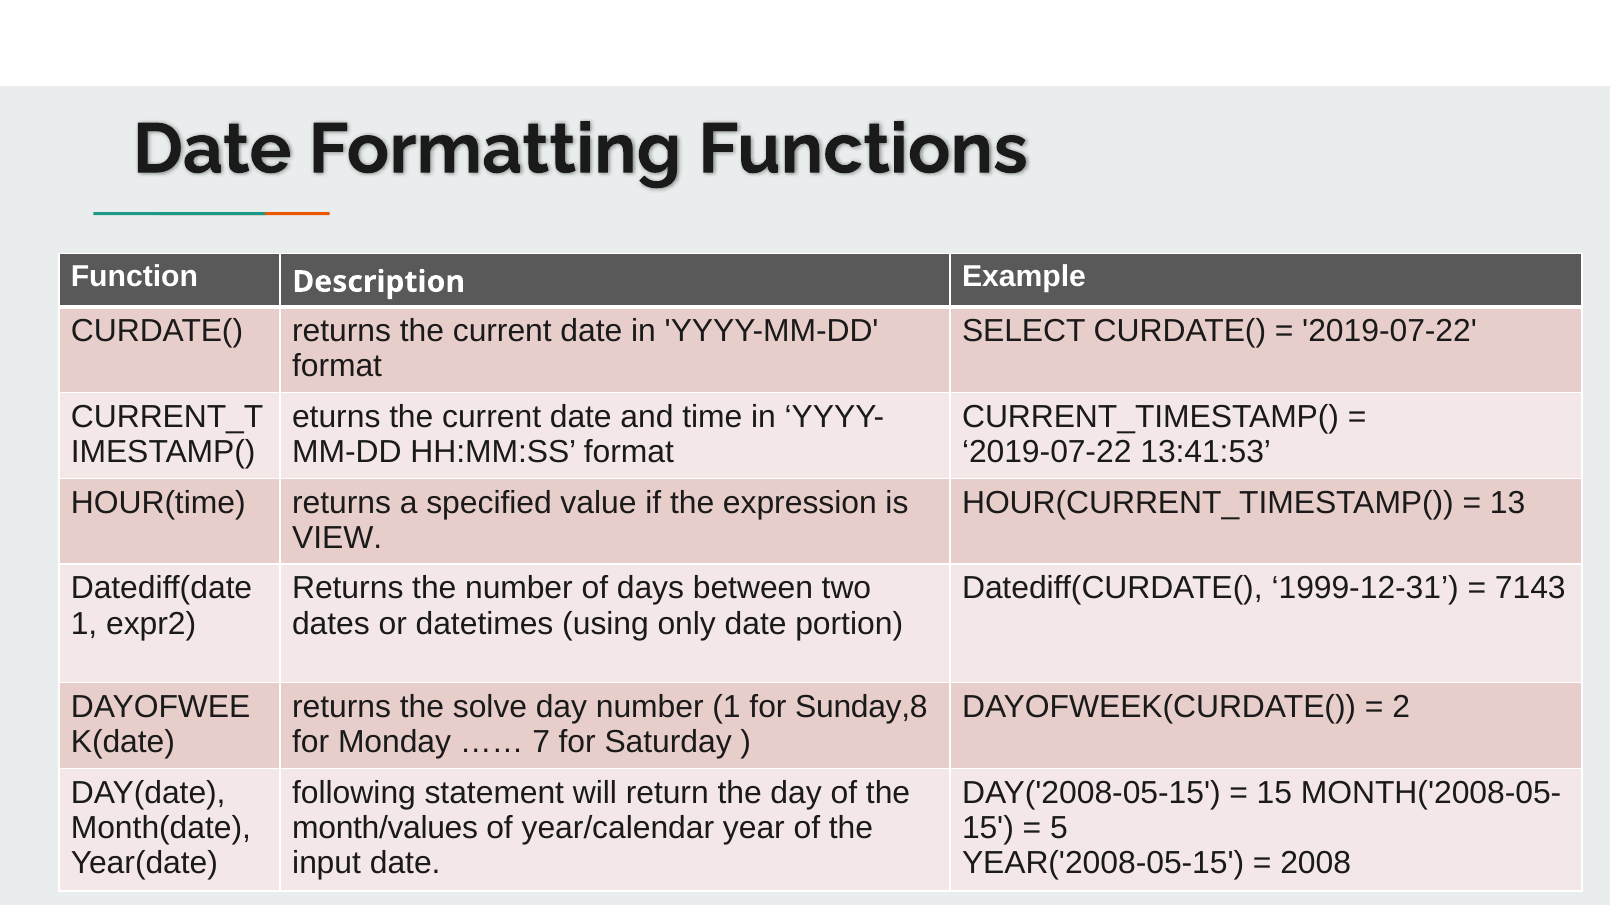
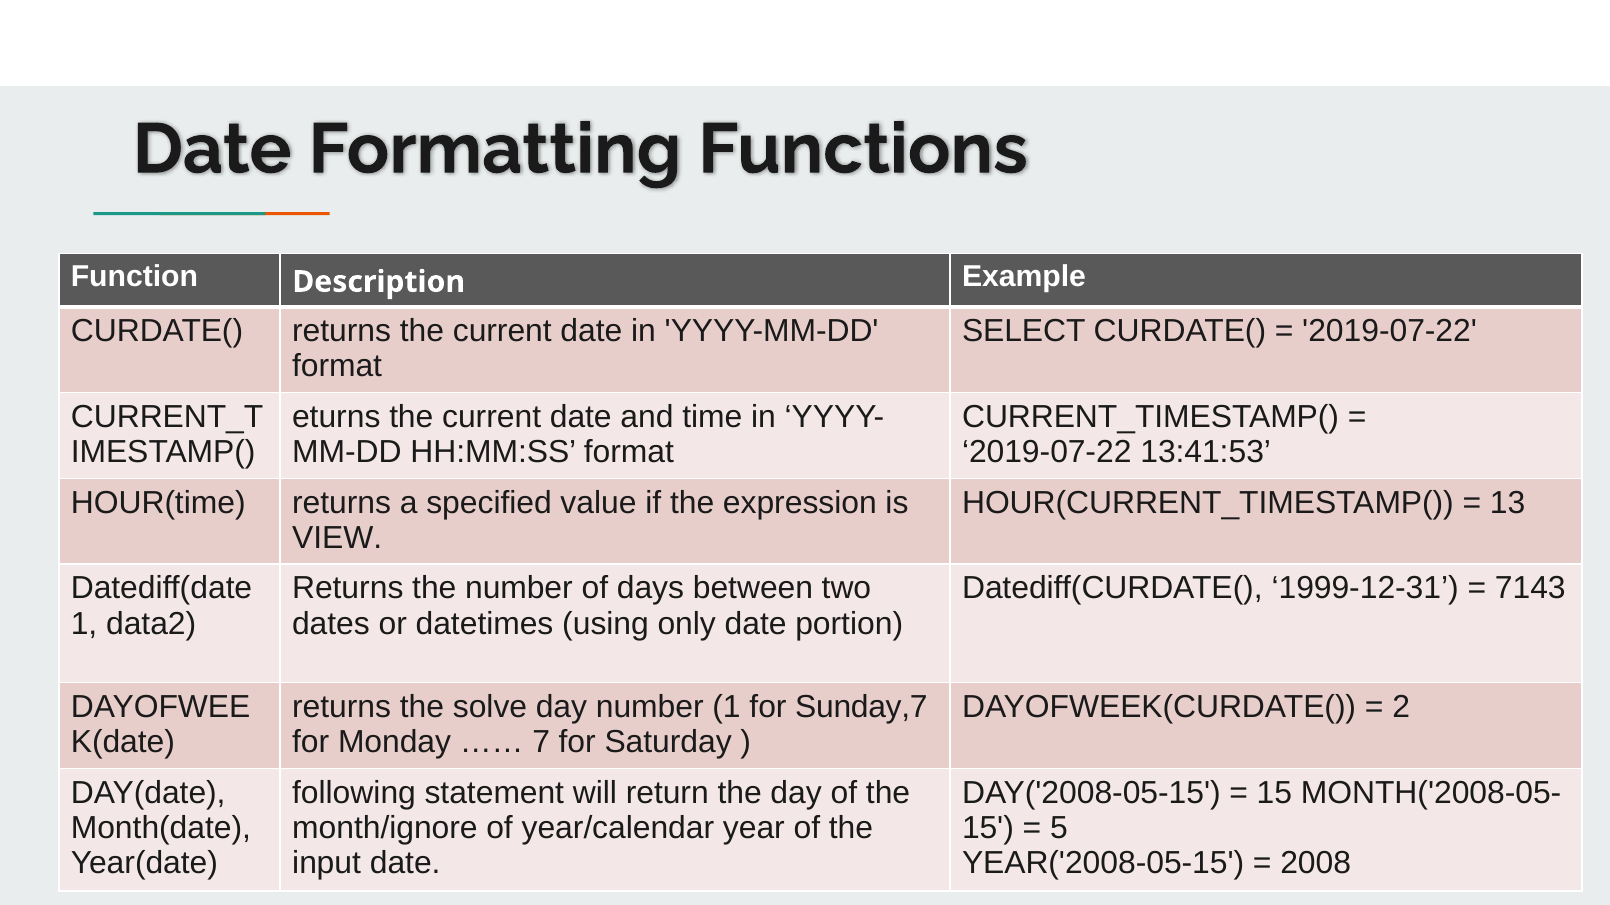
expr2: expr2 -> data2 (151, 624)
Sunday,8: Sunday,8 -> Sunday,7 (861, 707)
month/values: month/values -> month/ignore (385, 828)
